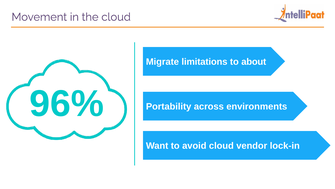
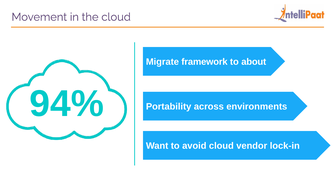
limitations: limitations -> framework (205, 62)
96%: 96% -> 94% (67, 104)
